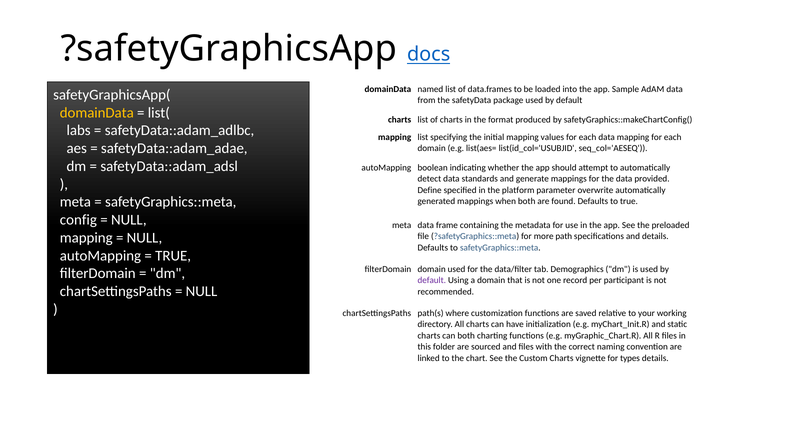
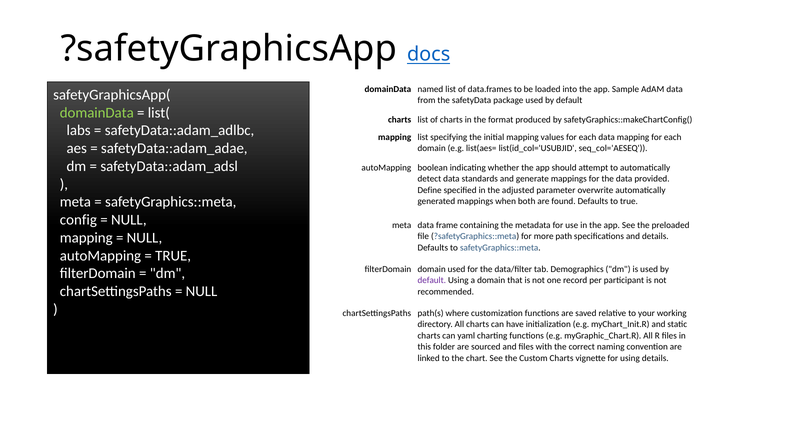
domainData colour: yellow -> light green (97, 113)
platform: platform -> adjusted (518, 190)
can both: both -> yaml (466, 335)
for types: types -> using (630, 358)
